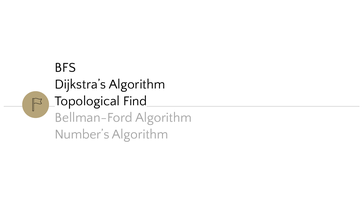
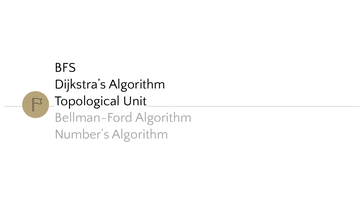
Find: Find -> Unit (135, 101)
